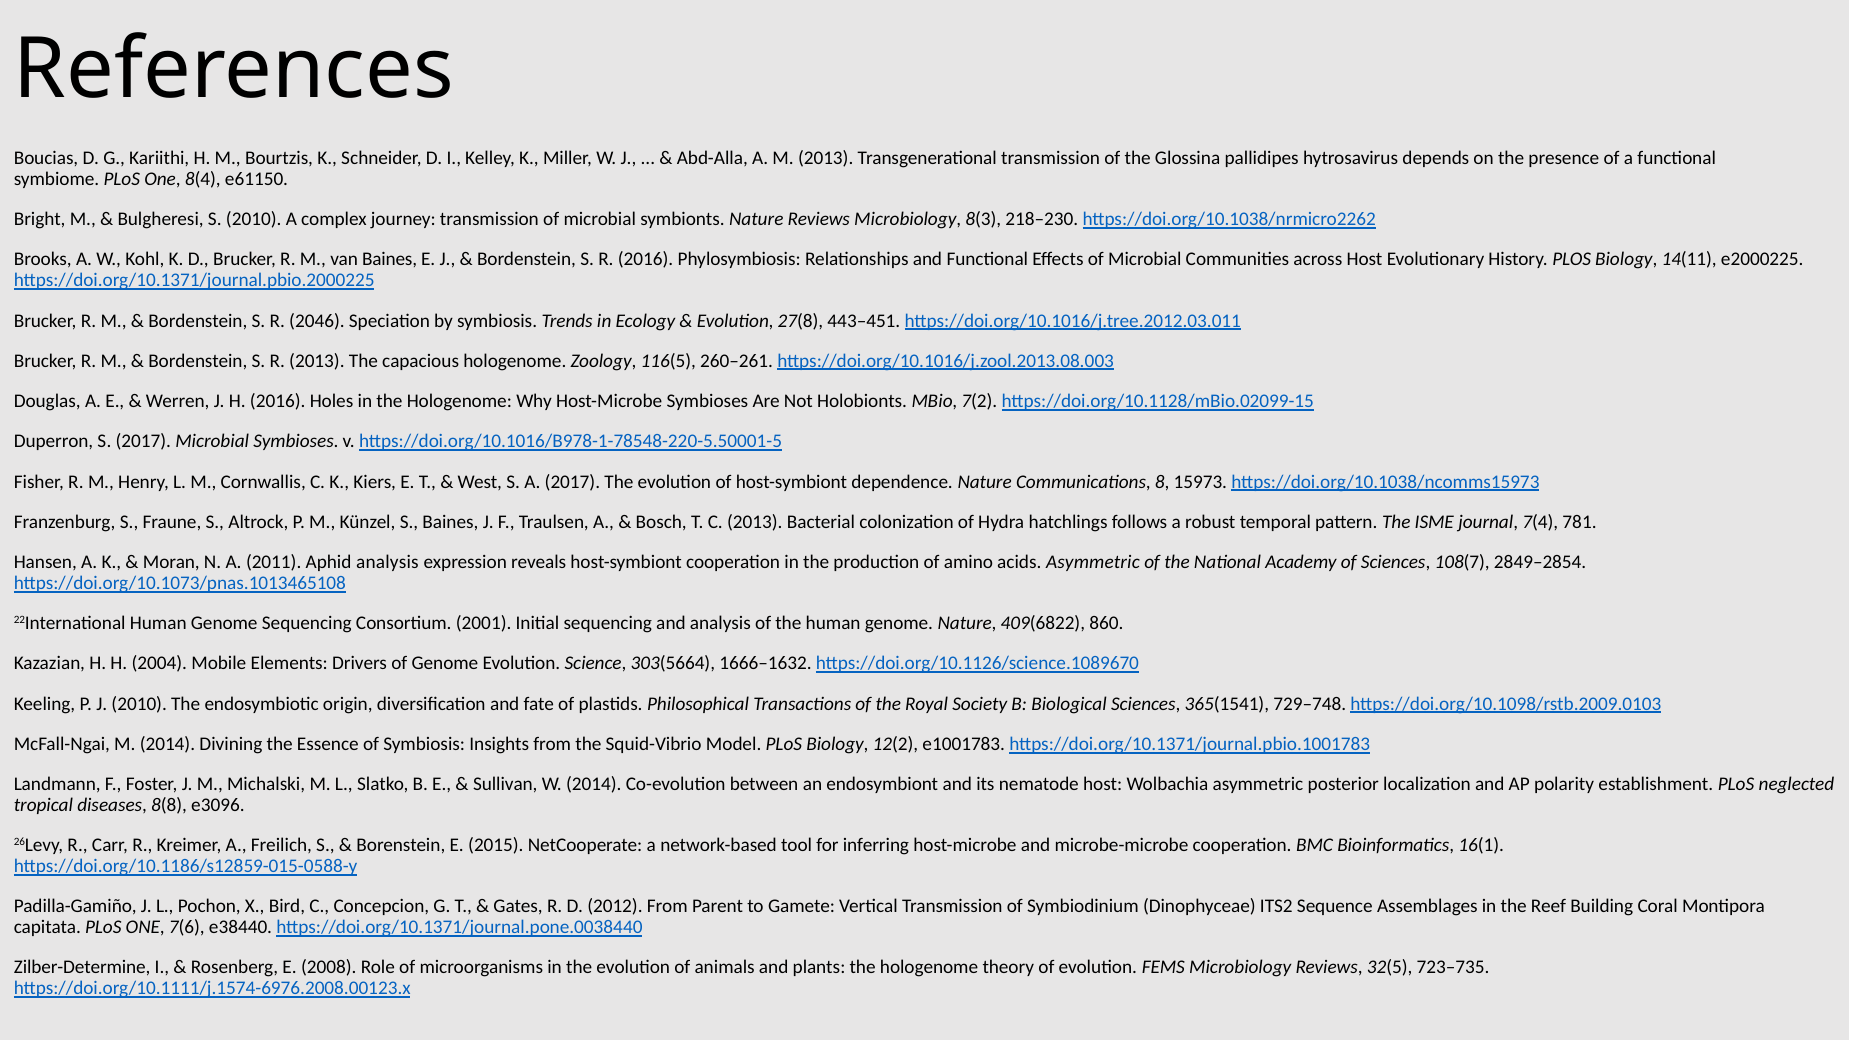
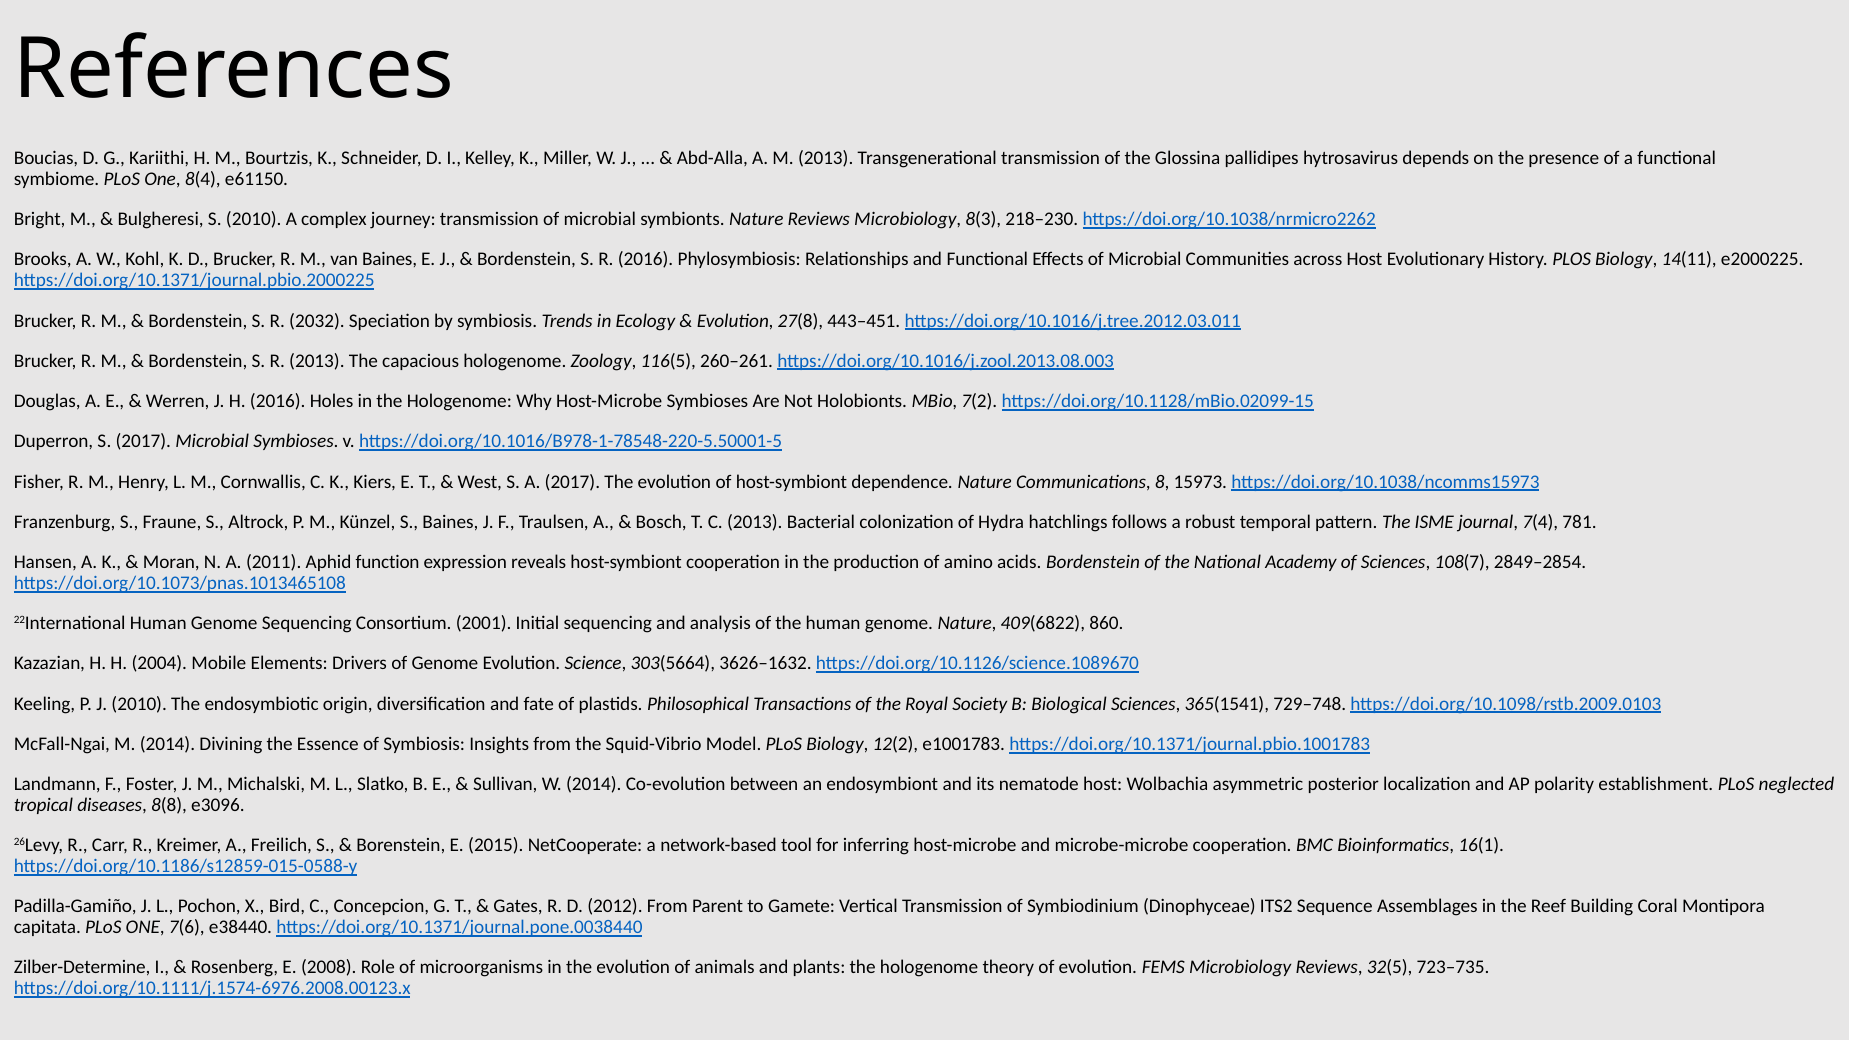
2046: 2046 -> 2032 (317, 321)
Aphid analysis: analysis -> function (388, 562)
acids Asymmetric: Asymmetric -> Bordenstein (1093, 562)
1666–1632: 1666–1632 -> 3626–1632 (766, 664)
